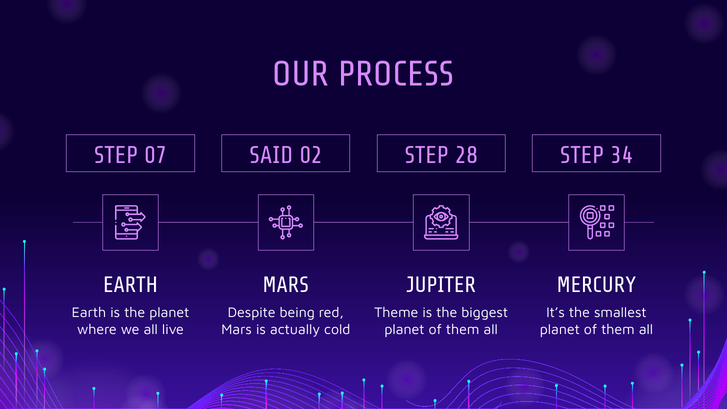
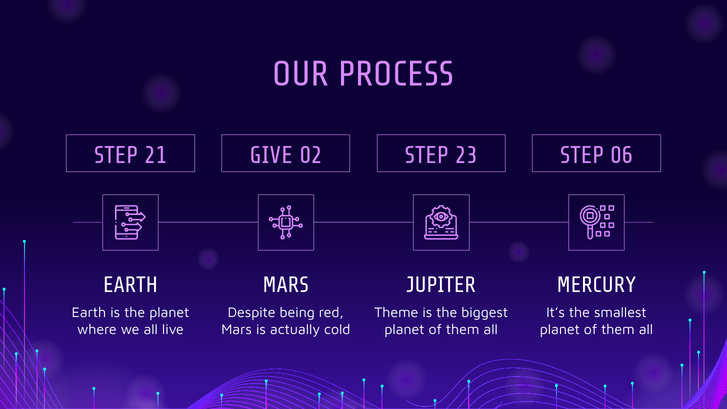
07: 07 -> 21 (156, 155)
SAID: SAID -> GIVE (271, 155)
28: 28 -> 23 (466, 155)
34: 34 -> 06 (622, 155)
